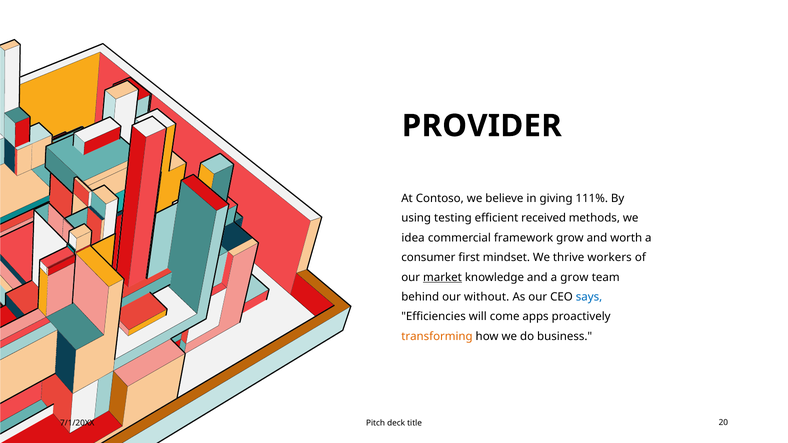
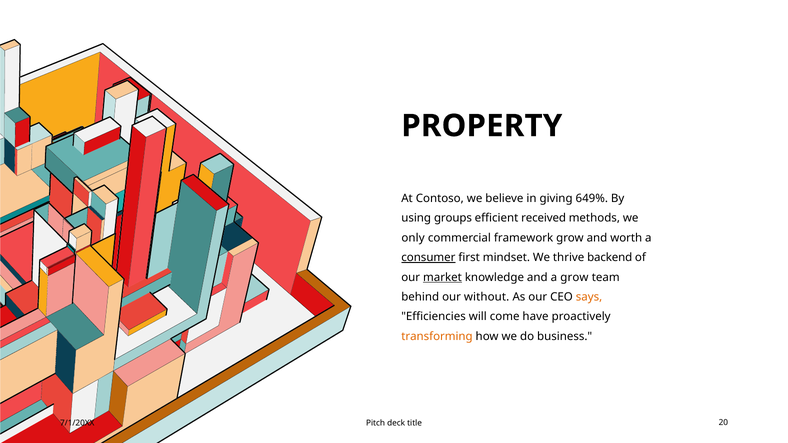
PROVIDER: PROVIDER -> PROPERTY (482, 126)
111%: 111% -> 649% (592, 199)
testing: testing -> groups (453, 218)
idea: idea -> only (413, 238)
consumer underline: none -> present (428, 258)
workers: workers -> backend (610, 258)
says colour: blue -> orange (589, 297)
apps: apps -> have (536, 317)
